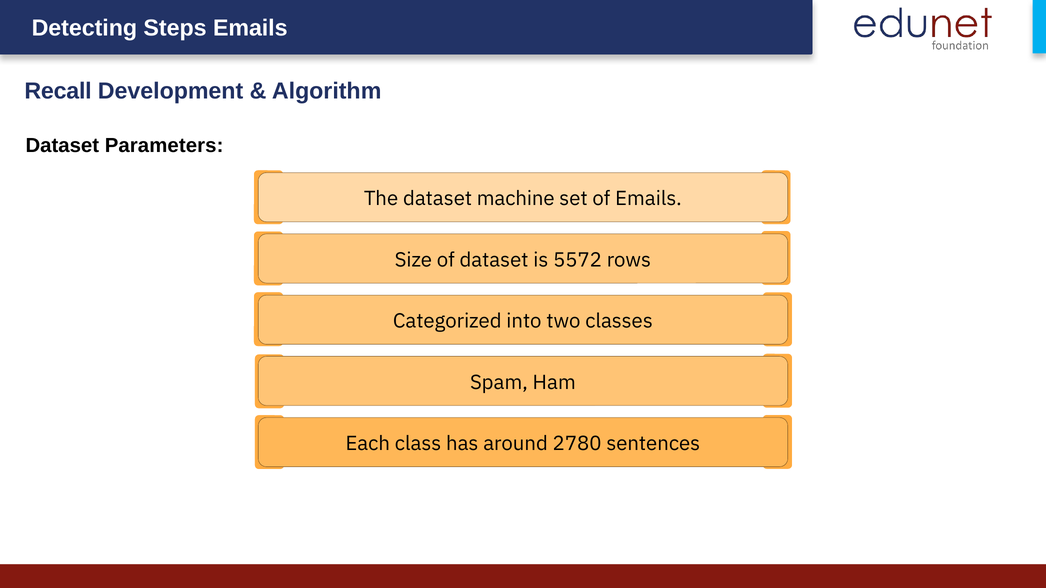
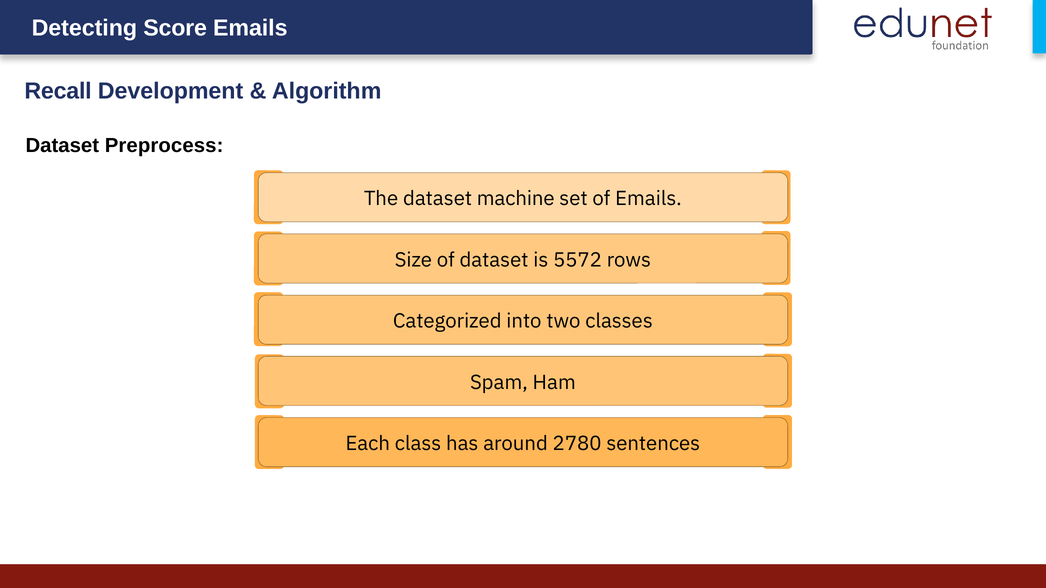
Steps: Steps -> Score (175, 28)
Parameters: Parameters -> Preprocess (164, 145)
